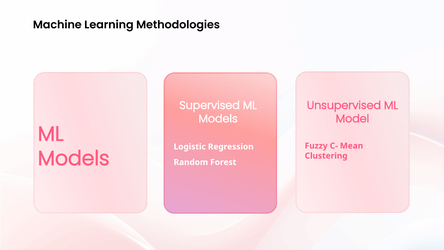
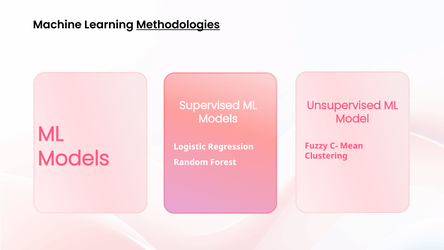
Methodologies underline: none -> present (178, 25)
